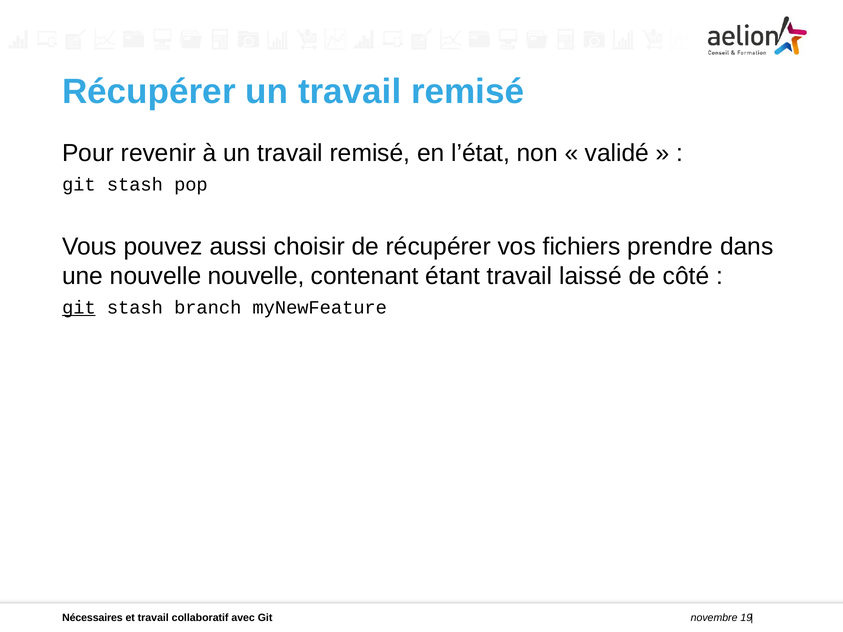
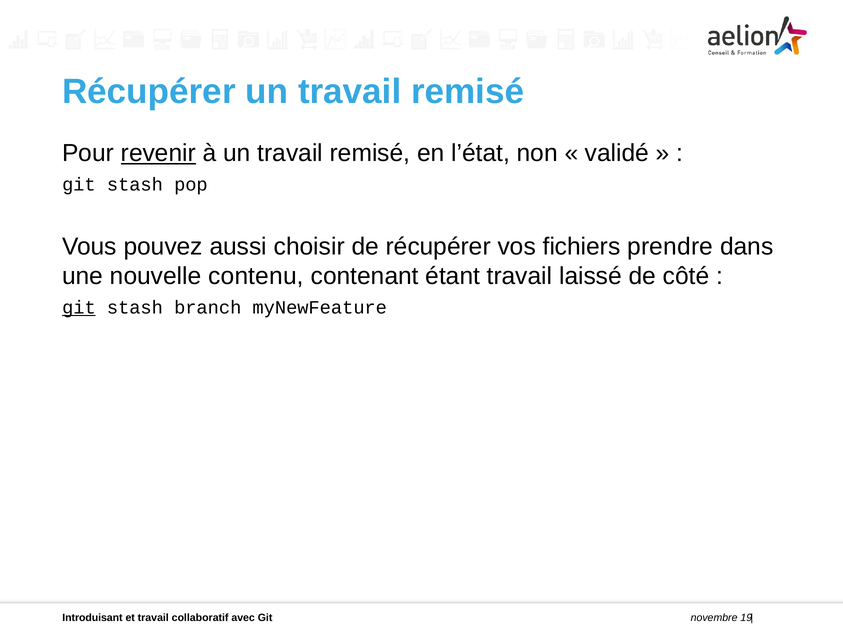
revenir underline: none -> present (158, 153)
nouvelle nouvelle: nouvelle -> contenu (256, 276)
Nécessaires: Nécessaires -> Introduisant (92, 618)
